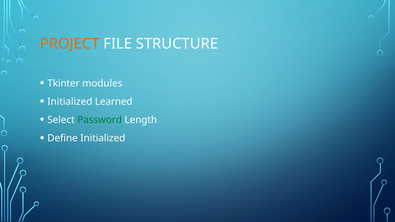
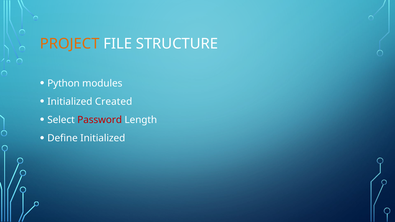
Tkinter: Tkinter -> Python (64, 83)
Learned: Learned -> Created (114, 102)
Password colour: green -> red (100, 120)
